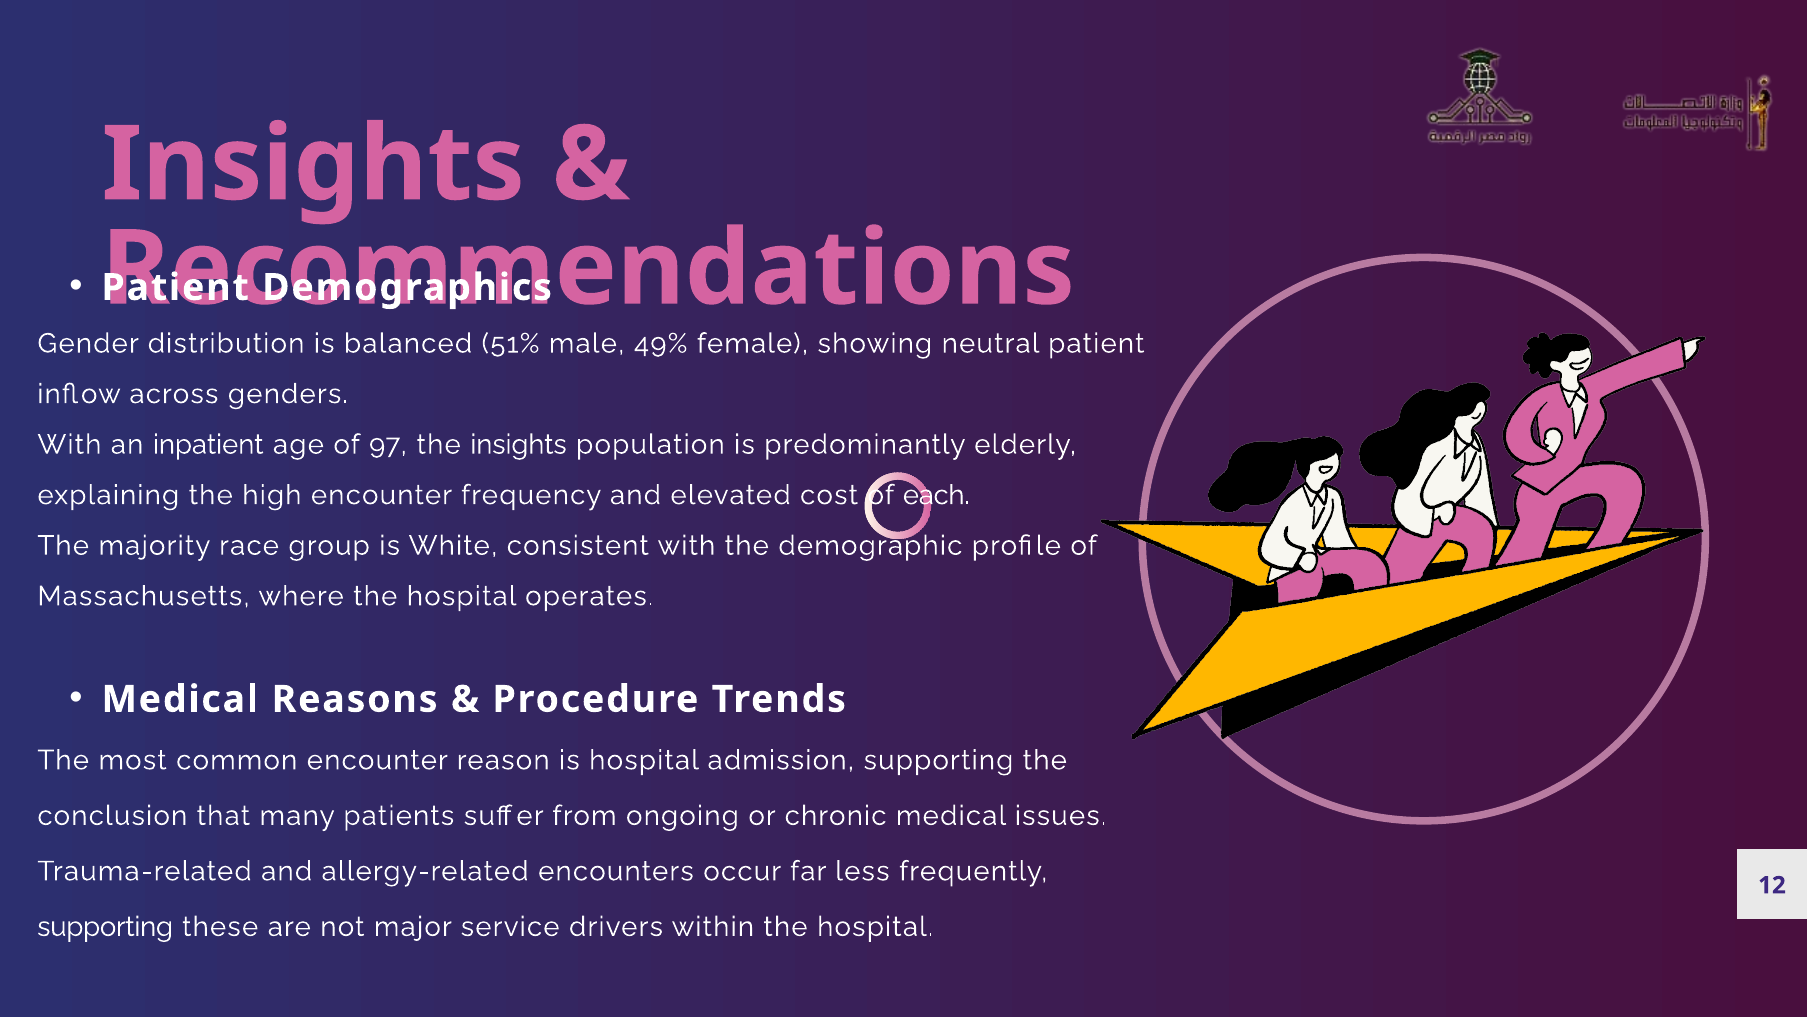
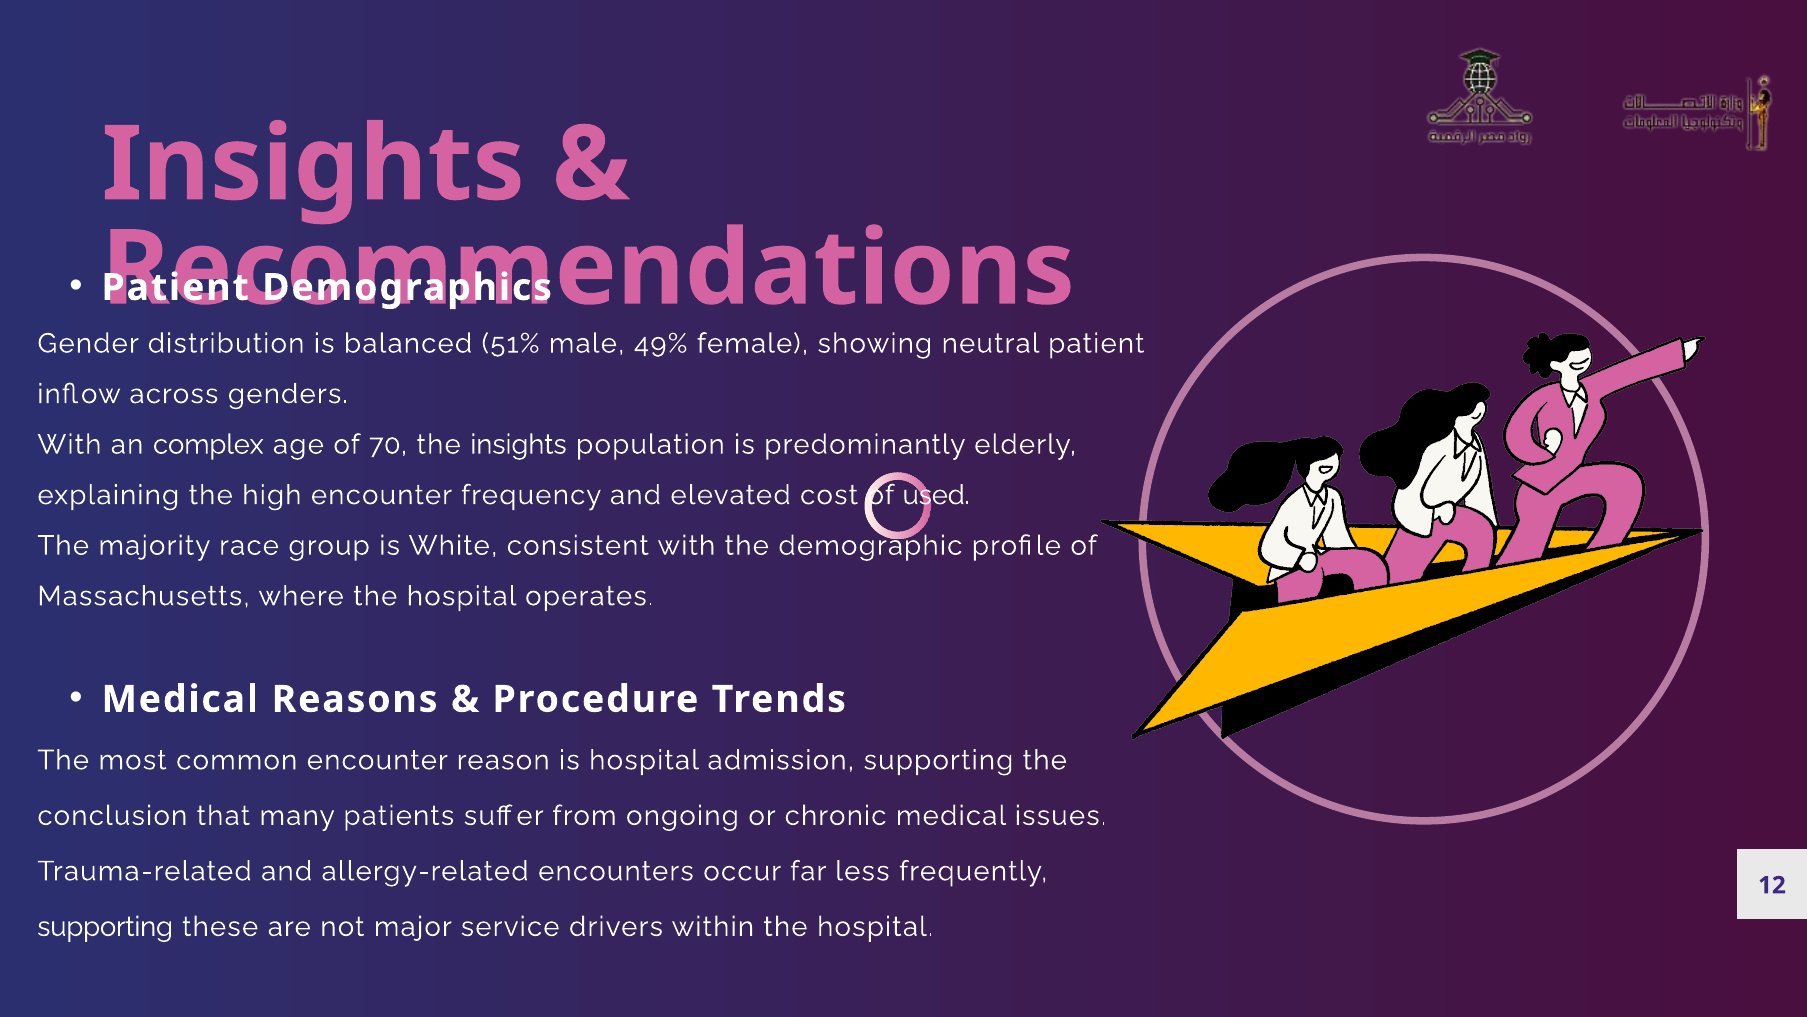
inpatient: inpatient -> complex (208, 444)
97: 97 -> 70 (388, 444)
each: each -> used (936, 495)
